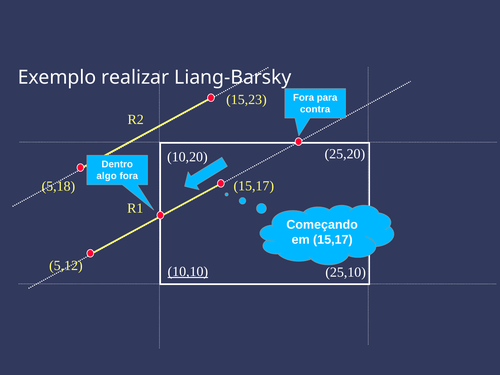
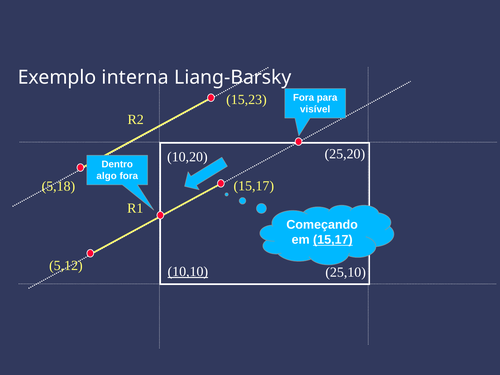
realizar: realizar -> interna (135, 78)
contra: contra -> visível (315, 109)
15,17 underline: none -> present (333, 240)
